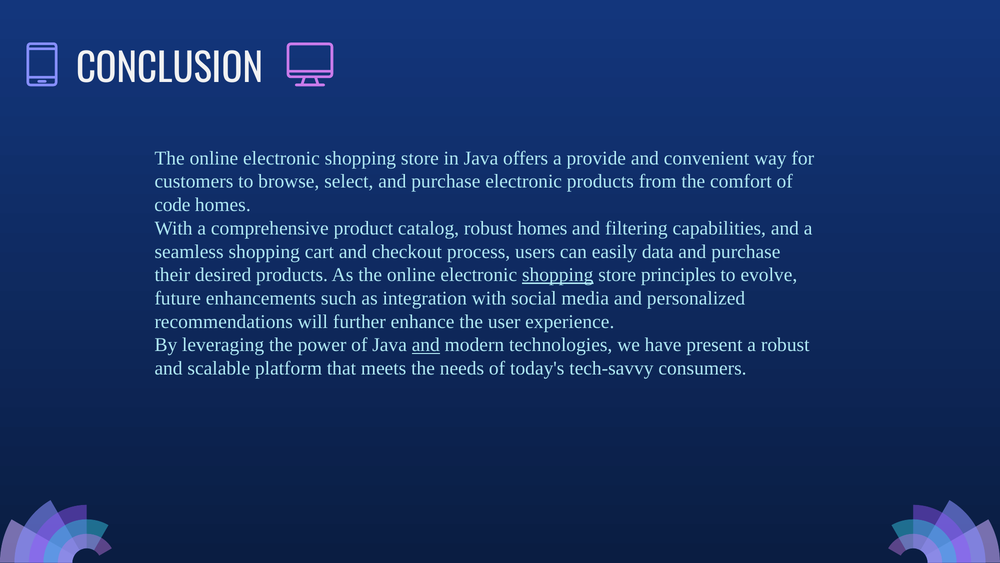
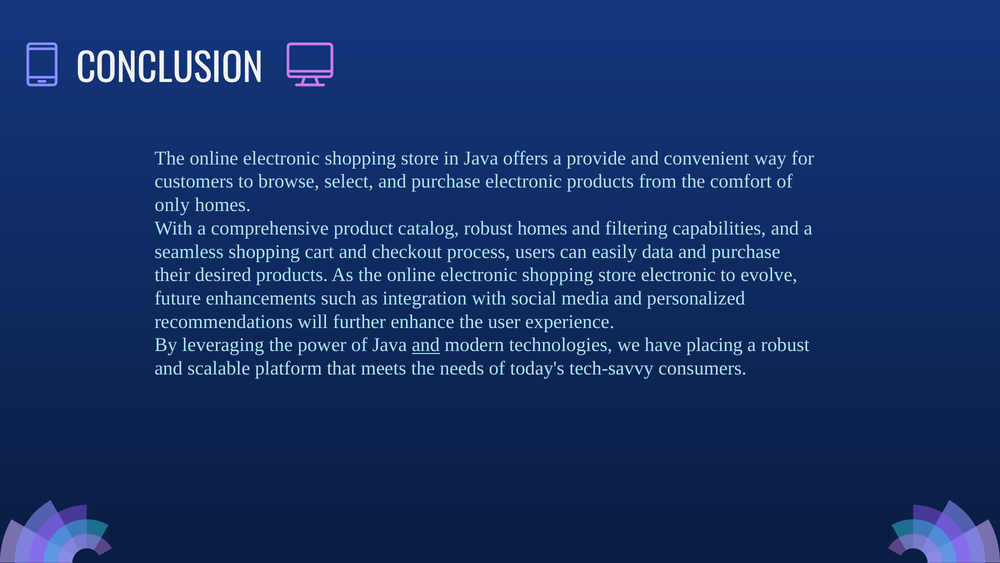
code: code -> only (172, 205)
shopping underline: present -> none (558, 275)
store principles: principles -> electronic (678, 275)
present: present -> placing (715, 345)
